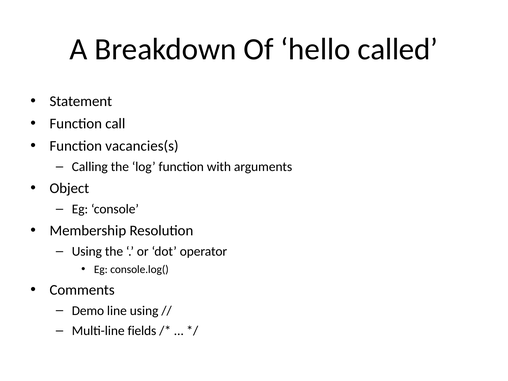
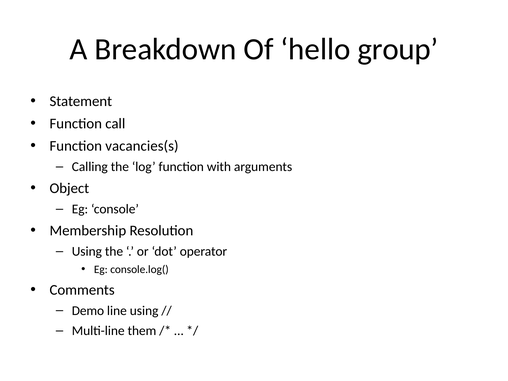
called: called -> group (398, 49)
fields: fields -> them (142, 331)
